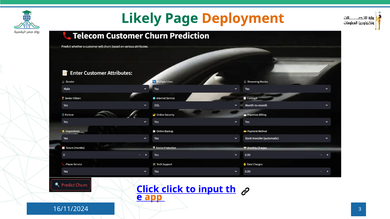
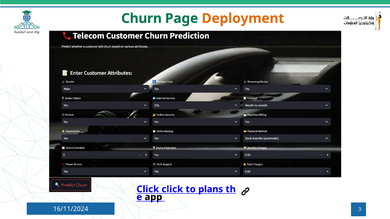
Likely: Likely -> Churn (142, 18)
input: input -> plans (211, 190)
app colour: orange -> black (153, 197)
